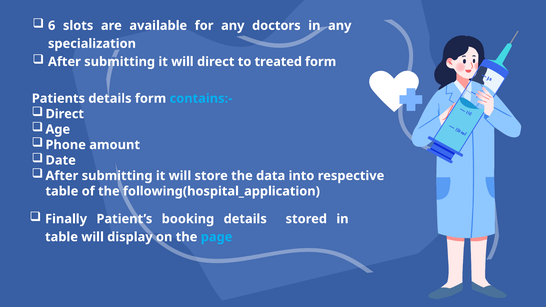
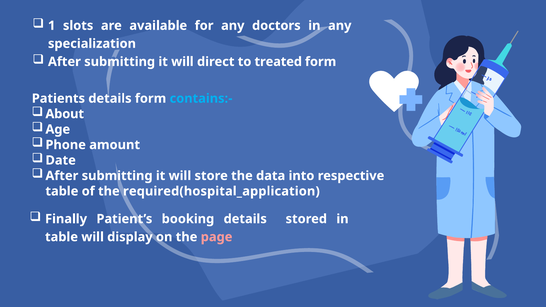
6: 6 -> 1 (52, 26)
Direct: Direct -> About (65, 114)
following(hospital_application: following(hospital_application -> required(hospital_application (221, 191)
page colour: light blue -> pink (217, 237)
